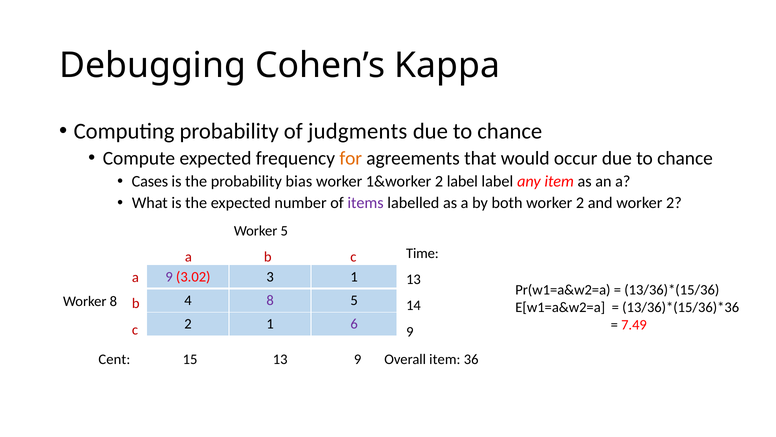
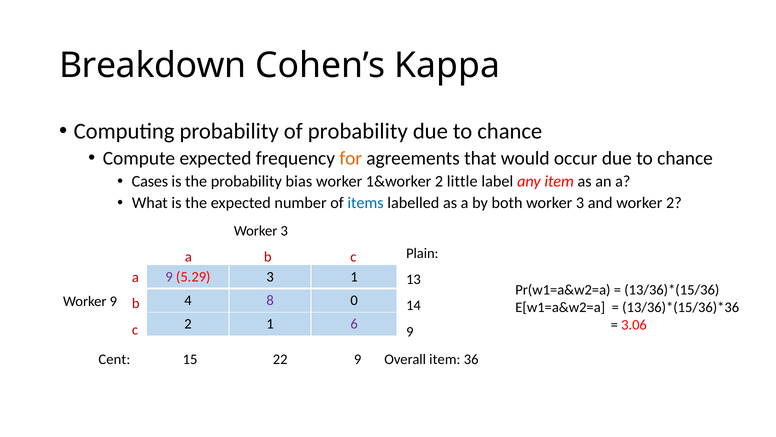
Debugging: Debugging -> Breakdown (153, 65)
of judgments: judgments -> probability (358, 131)
2 label: label -> little (462, 181)
items colour: purple -> blue (366, 203)
both worker 2: 2 -> 3 (580, 203)
5: 5 -> 3 (284, 231)
Time: Time -> Plain (422, 253)
3.02: 3.02 -> 5.29 (193, 277)
8 5: 5 -> 0 (354, 300)
Worker 8: 8 -> 9 (113, 301)
7.49: 7.49 -> 3.06 (634, 324)
15 13: 13 -> 22 (280, 359)
